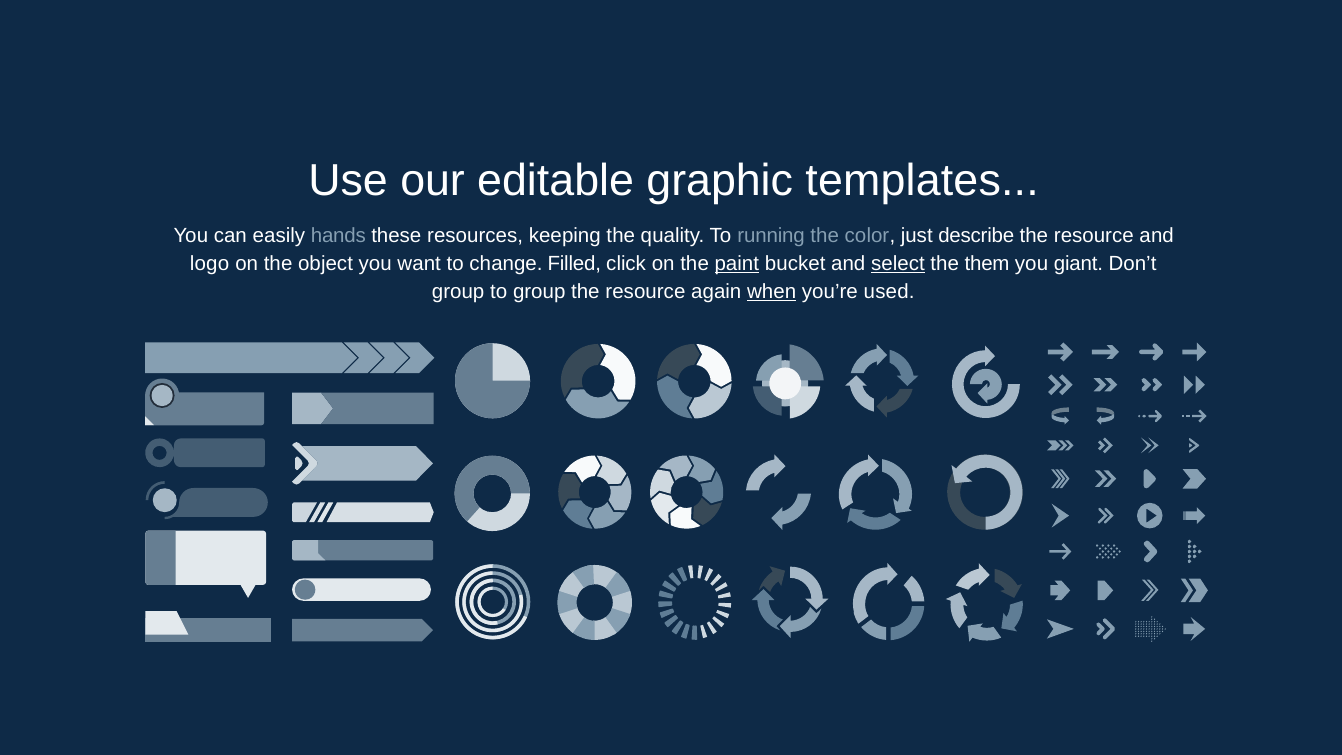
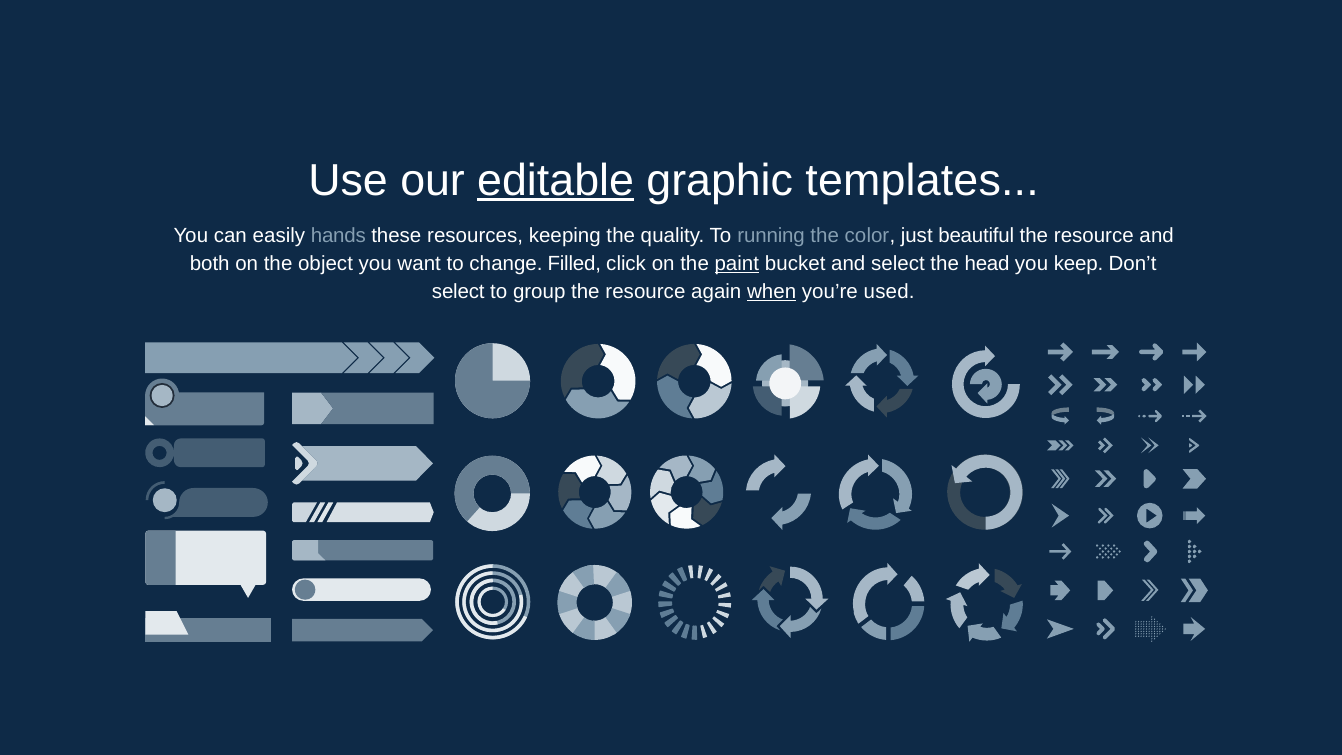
editable underline: none -> present (556, 180)
describe: describe -> beautiful (976, 235)
logo: logo -> both (210, 264)
select underline: present -> none (898, 264)
them: them -> head (987, 264)
giant: giant -> keep (1078, 264)
group: group -> select (458, 292)
